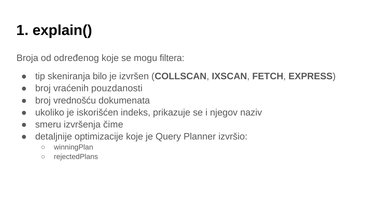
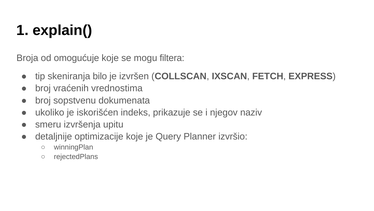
određenog: određenog -> omogućuje (76, 58)
pouzdanosti: pouzdanosti -> vrednostima (117, 88)
vrednošću: vrednošću -> sopstvenu (75, 100)
čime: čime -> upitu (113, 124)
